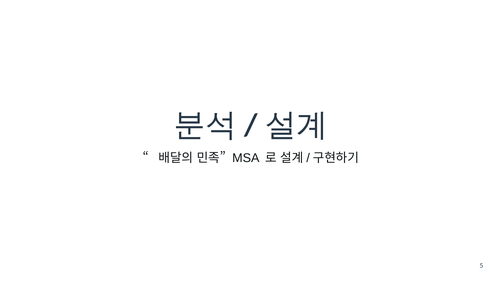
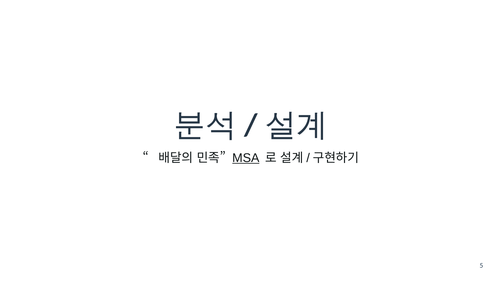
MSA underline: none -> present (246, 158)
